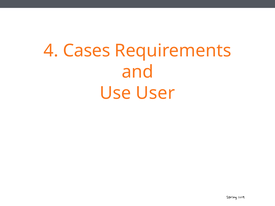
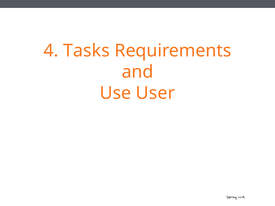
Cases: Cases -> Tasks (86, 51)
